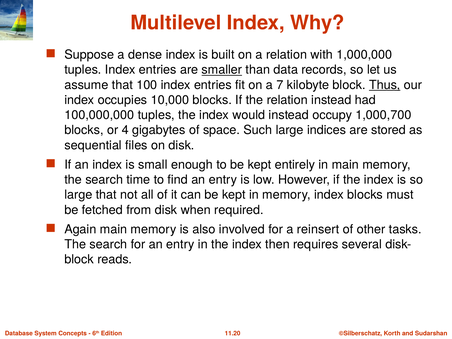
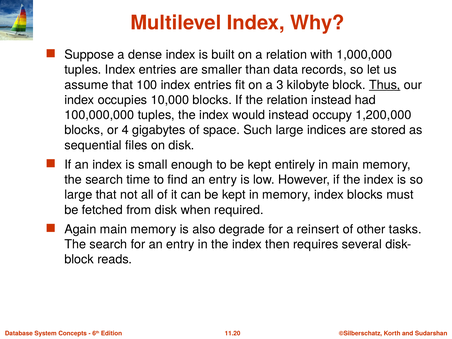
smaller underline: present -> none (222, 70)
7: 7 -> 3 (280, 85)
1,000,700: 1,000,700 -> 1,200,000 (383, 115)
involved: involved -> degrade (242, 229)
